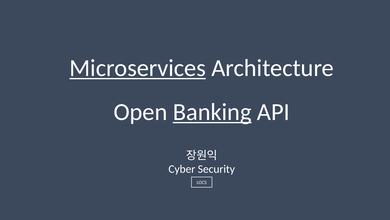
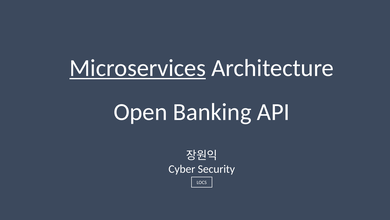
Banking underline: present -> none (212, 112)
